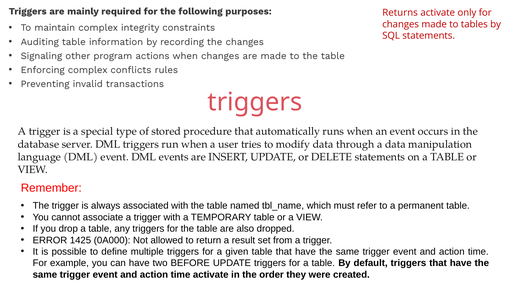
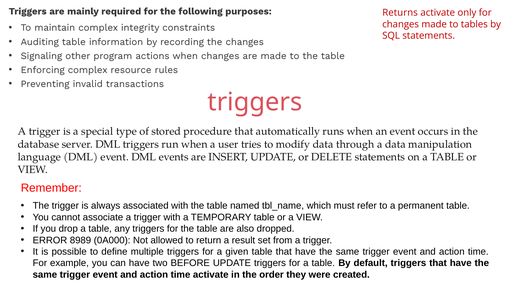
conflicts: conflicts -> resource (131, 70)
1425: 1425 -> 8989 (80, 240)
